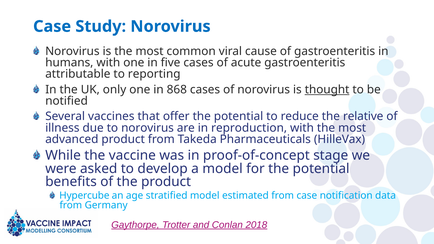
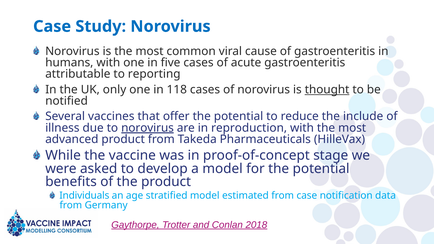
868: 868 -> 118 (177, 90)
relative: relative -> include (363, 116)
norovirus underline: none -> present (148, 128)
Hypercube: Hypercube -> Individuals (84, 196)
